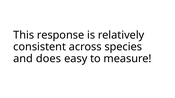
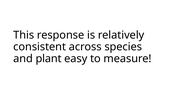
does: does -> plant (49, 59)
